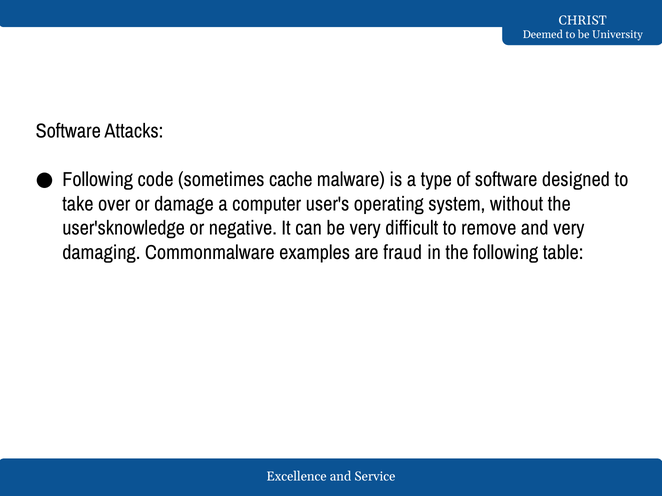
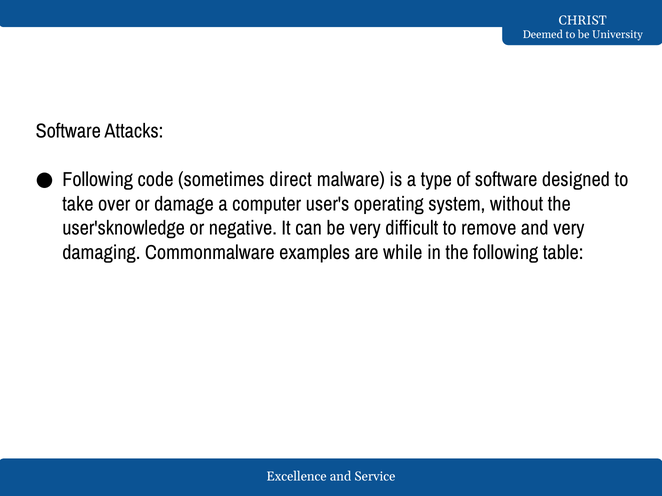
cache: cache -> direct (291, 180)
fraud: fraud -> while (403, 253)
